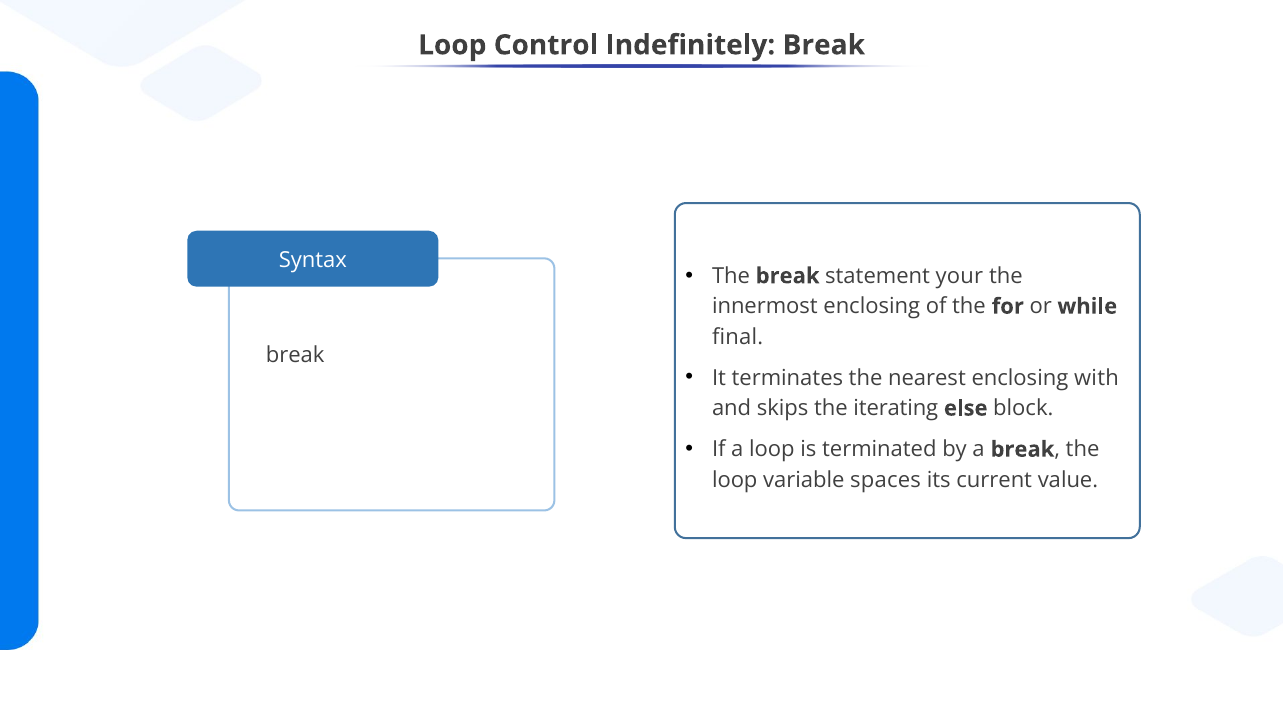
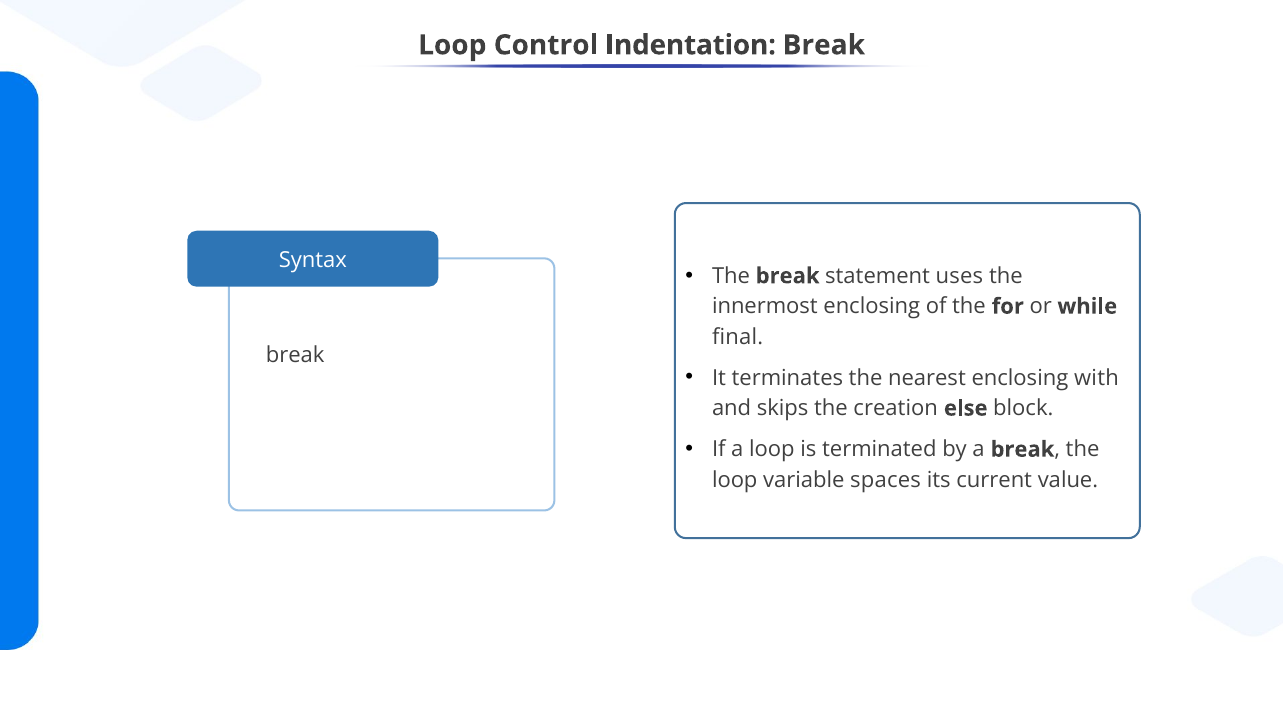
Indefinitely: Indefinitely -> Indentation (691, 45)
your: your -> uses (959, 276)
iterating: iterating -> creation (896, 408)
